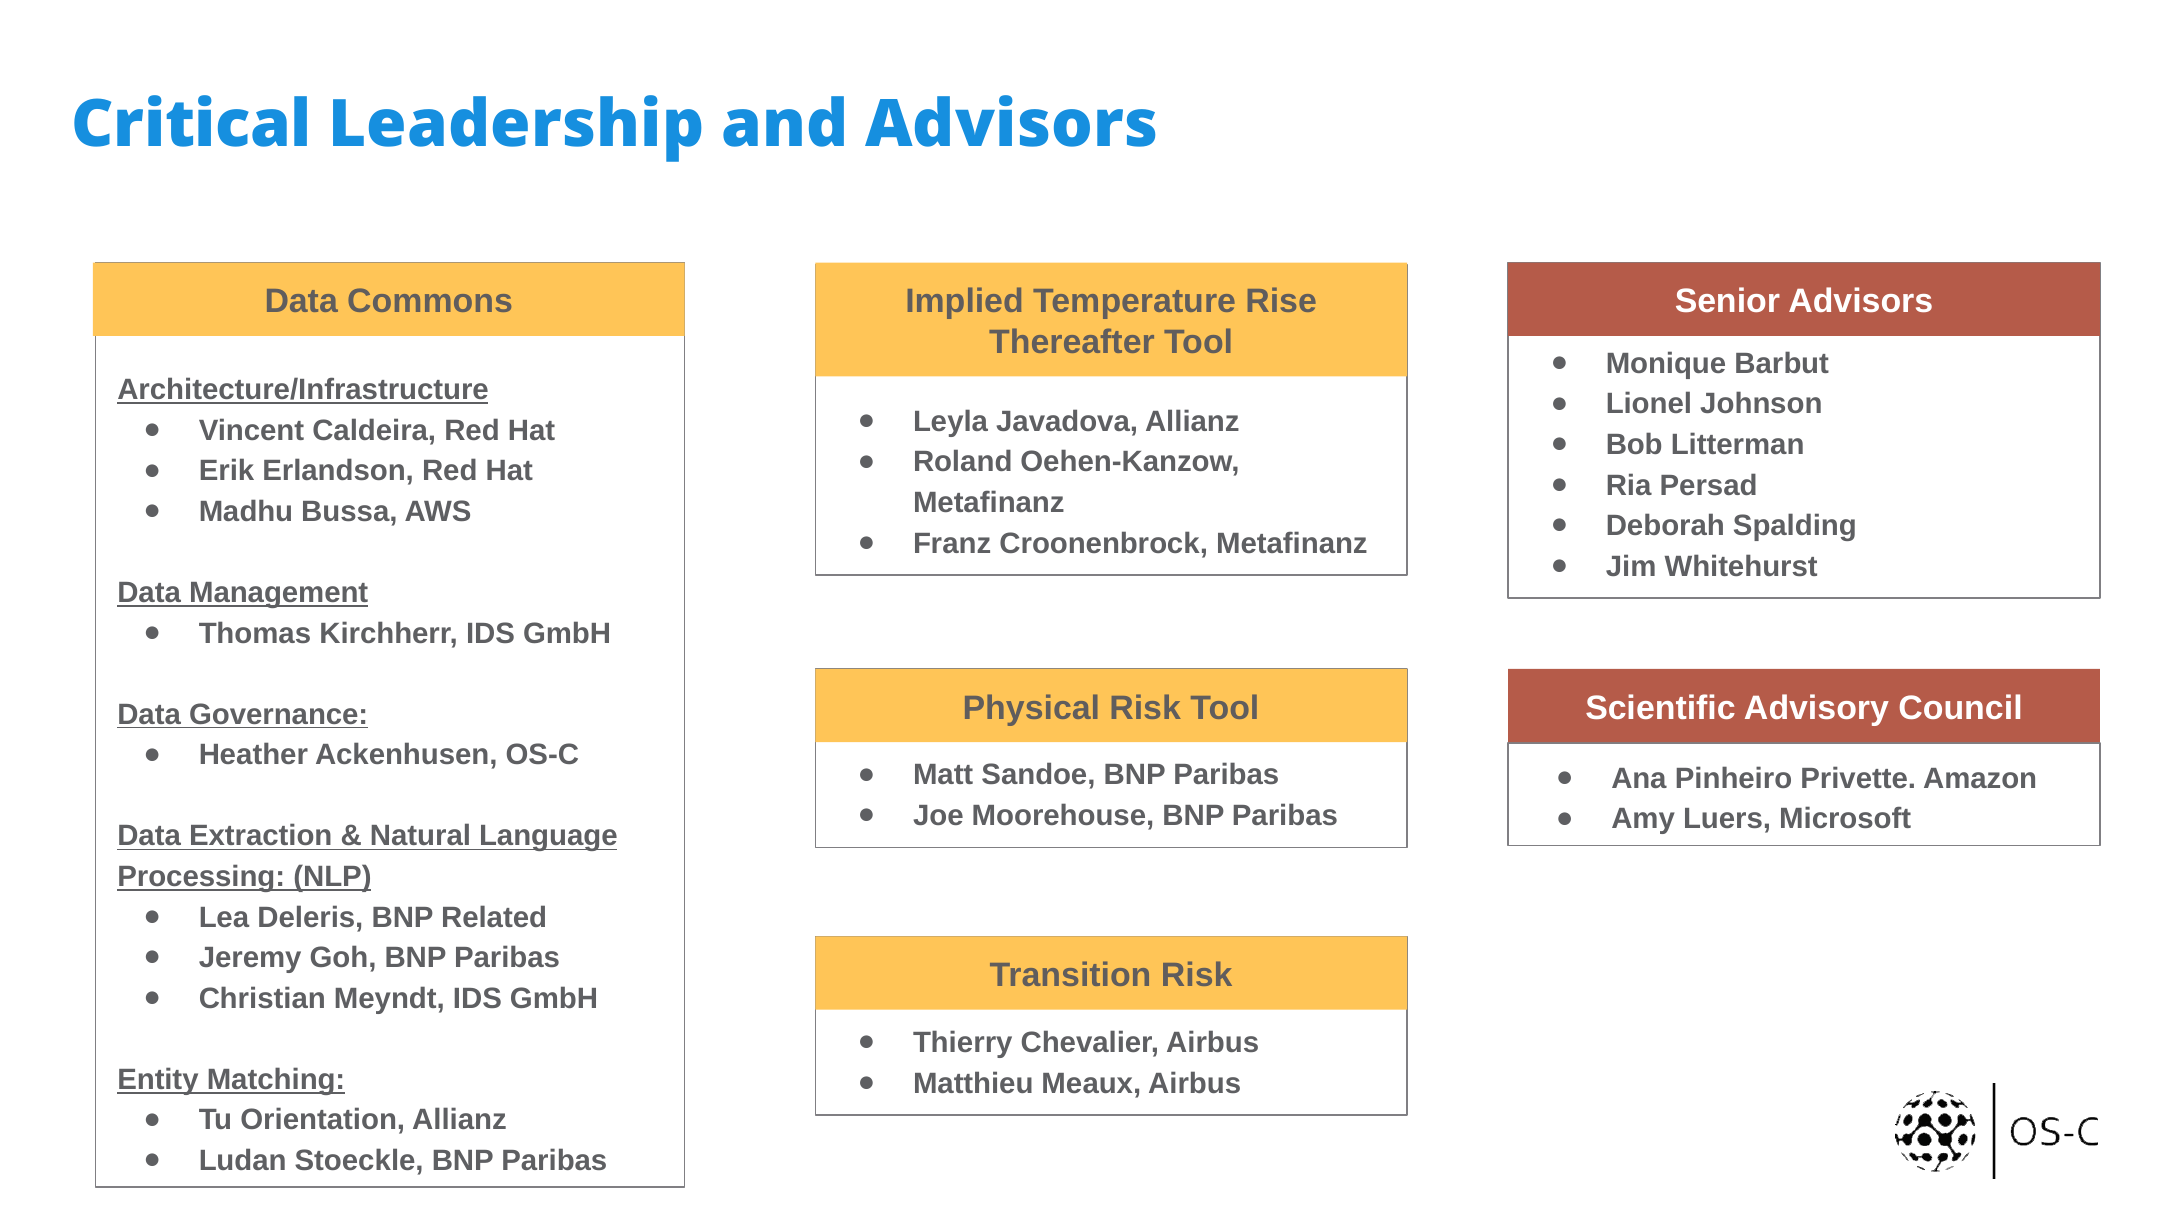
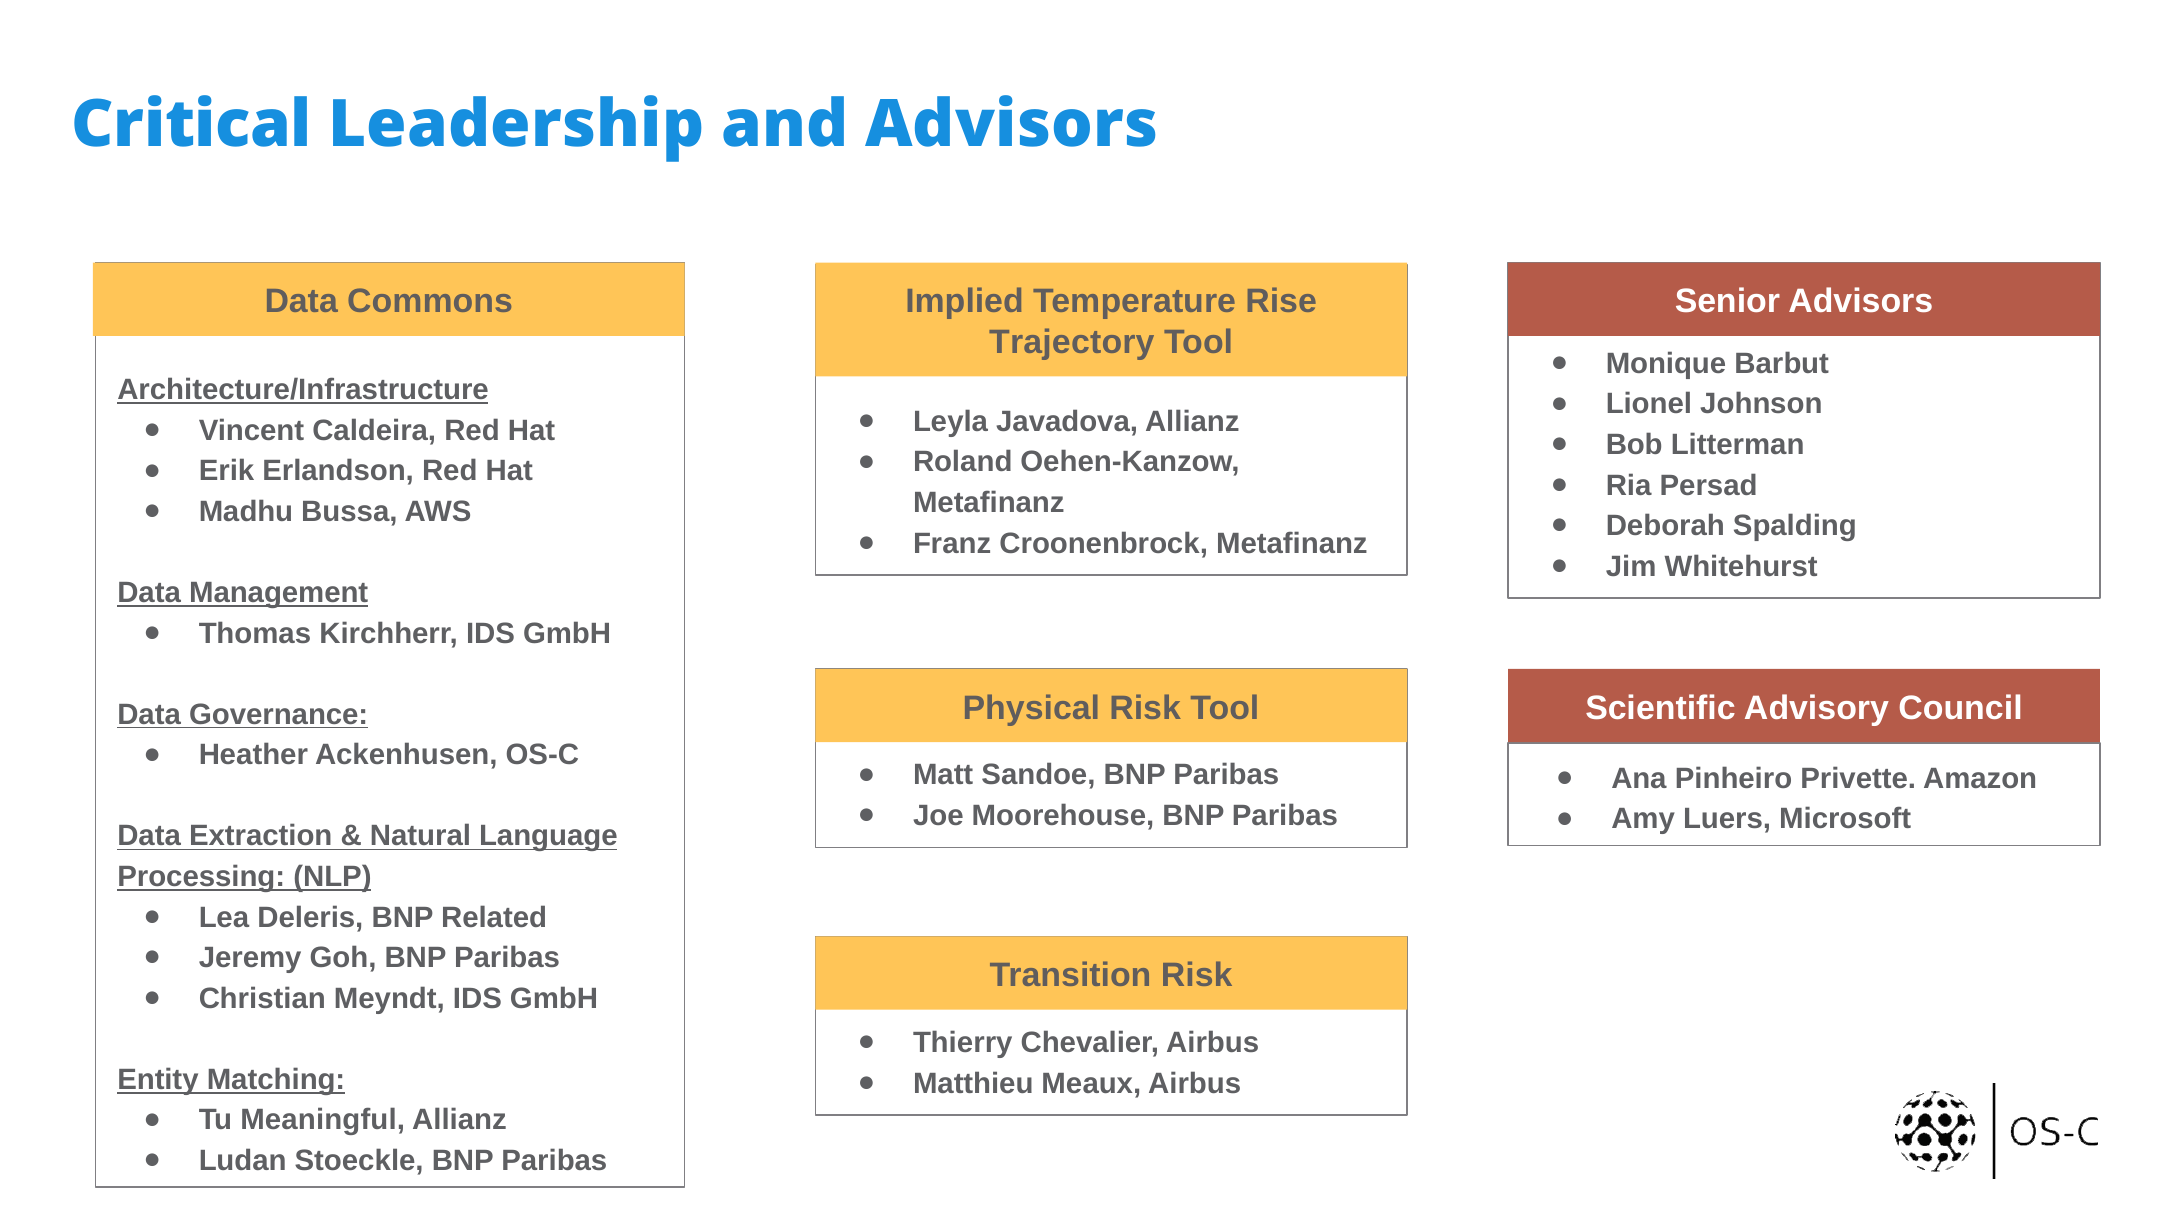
Thereafter: Thereafter -> Trajectory (1072, 342)
Orientation: Orientation -> Meaningful (323, 1120)
